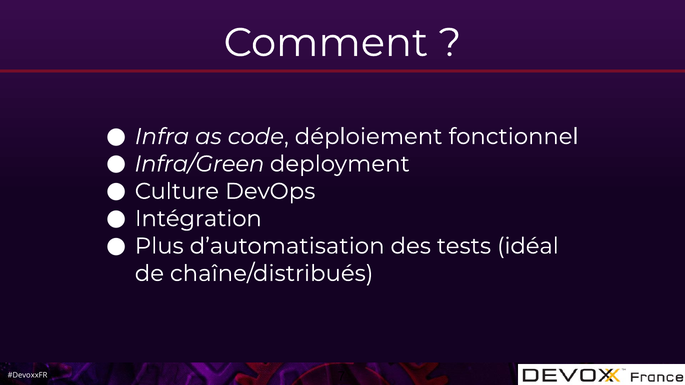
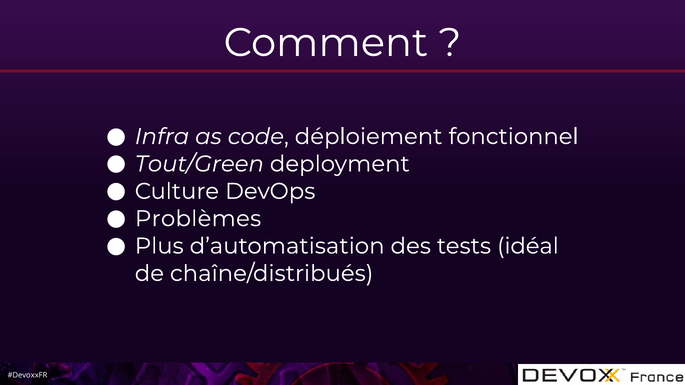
Infra/Green: Infra/Green -> Tout/Green (199, 164)
Intégration: Intégration -> Problèmes (198, 219)
